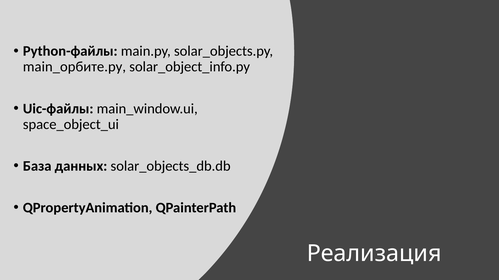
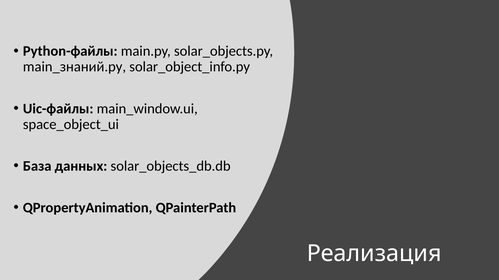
main_орбите.py: main_орбите.py -> main_знаний.py (74, 67)
